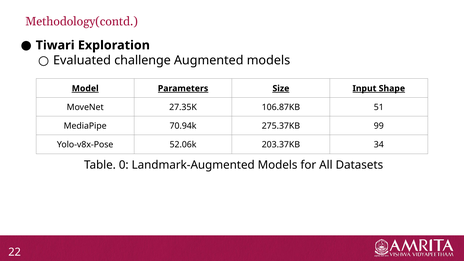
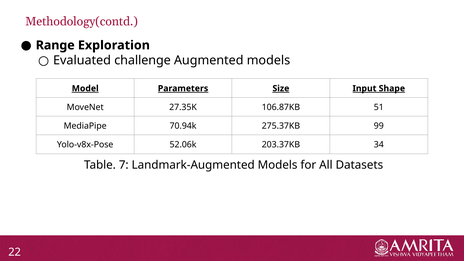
Tiwari: Tiwari -> Range (55, 45)
0: 0 -> 7 (124, 165)
